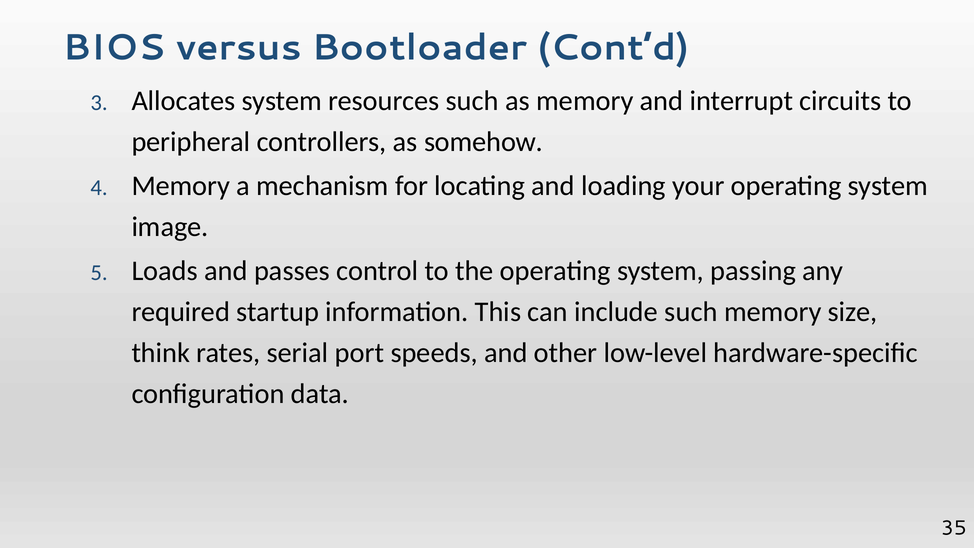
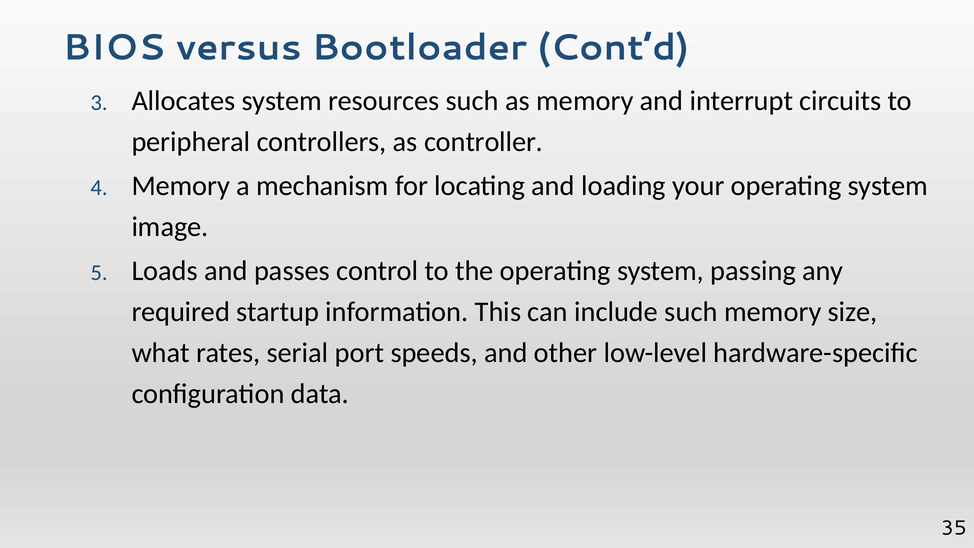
somehow: somehow -> controller (484, 142)
think: think -> what (161, 353)
